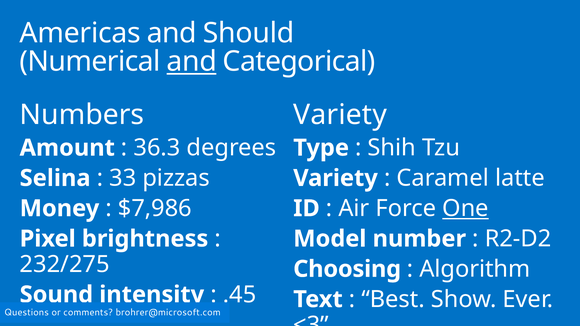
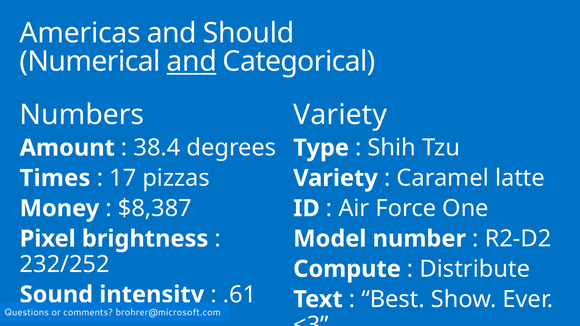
36.3: 36.3 -> 38.4 (157, 148)
Selina: Selina -> Times (55, 178)
33: 33 -> 17 (123, 178)
$7,986: $7,986 -> $8,387 (155, 209)
One underline: present -> none (465, 209)
232/275: 232/275 -> 232/252 (65, 264)
Choosing: Choosing -> Compute (347, 269)
Algorithm: Algorithm -> Distribute (475, 269)
.45: .45 -> .61 (240, 295)
